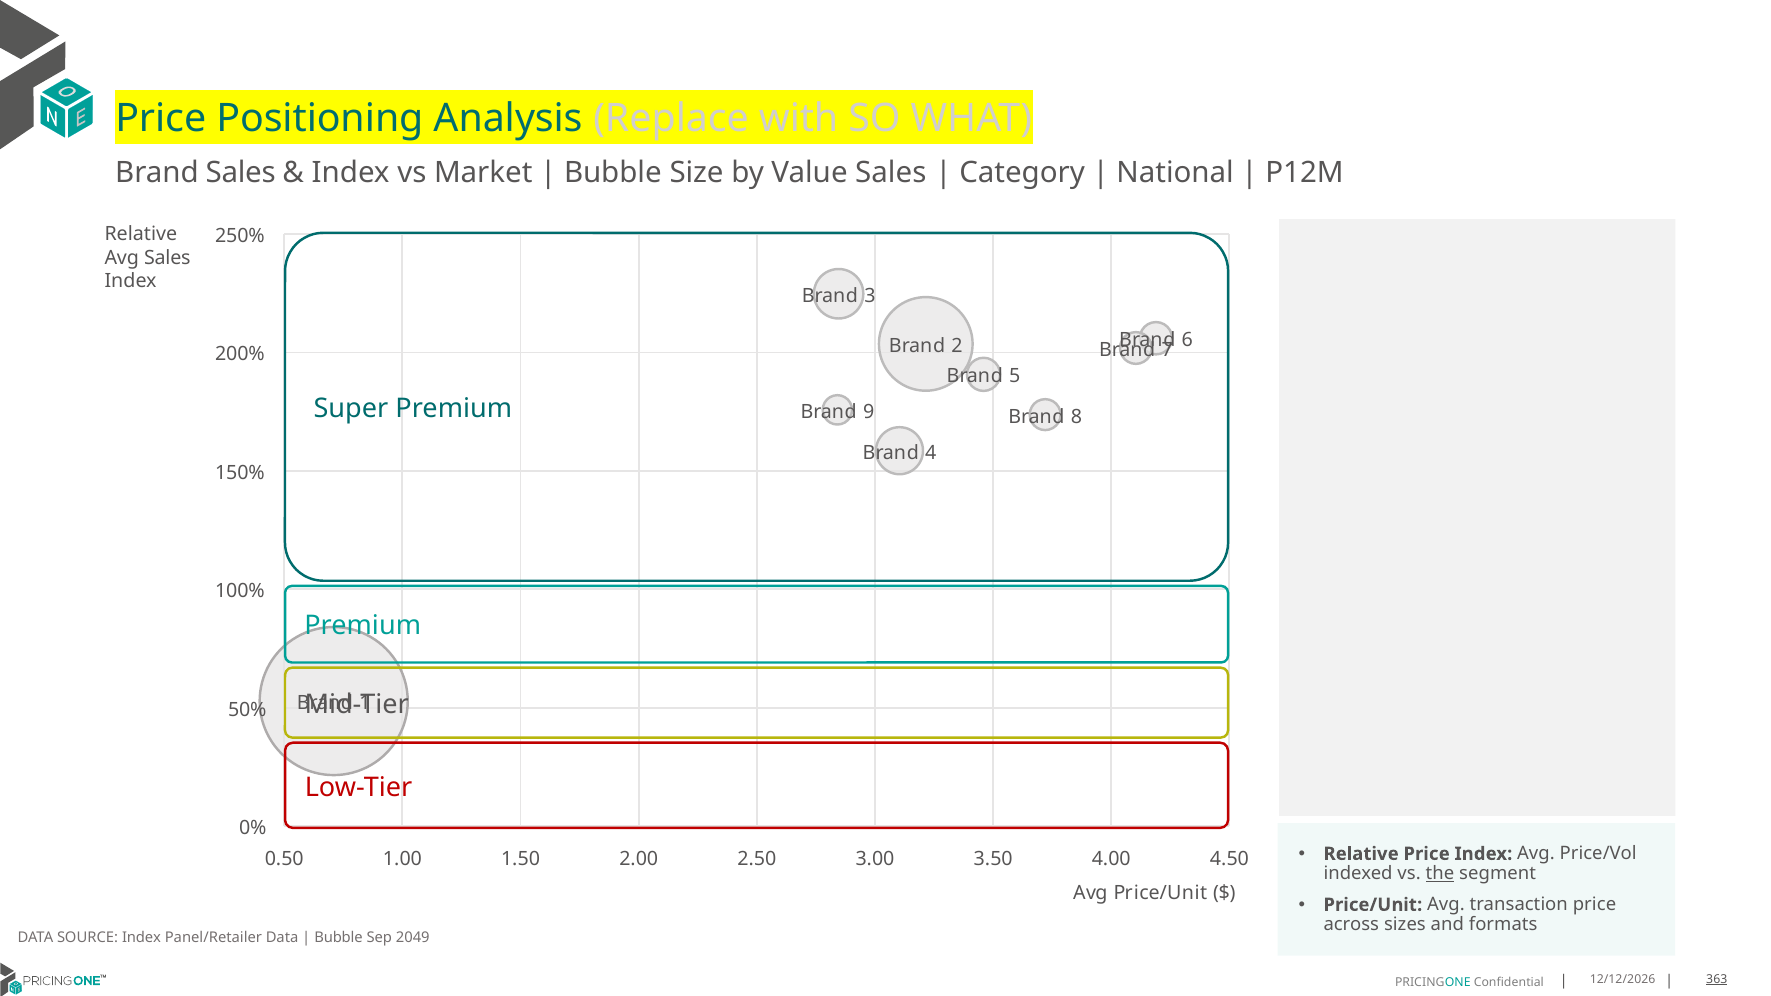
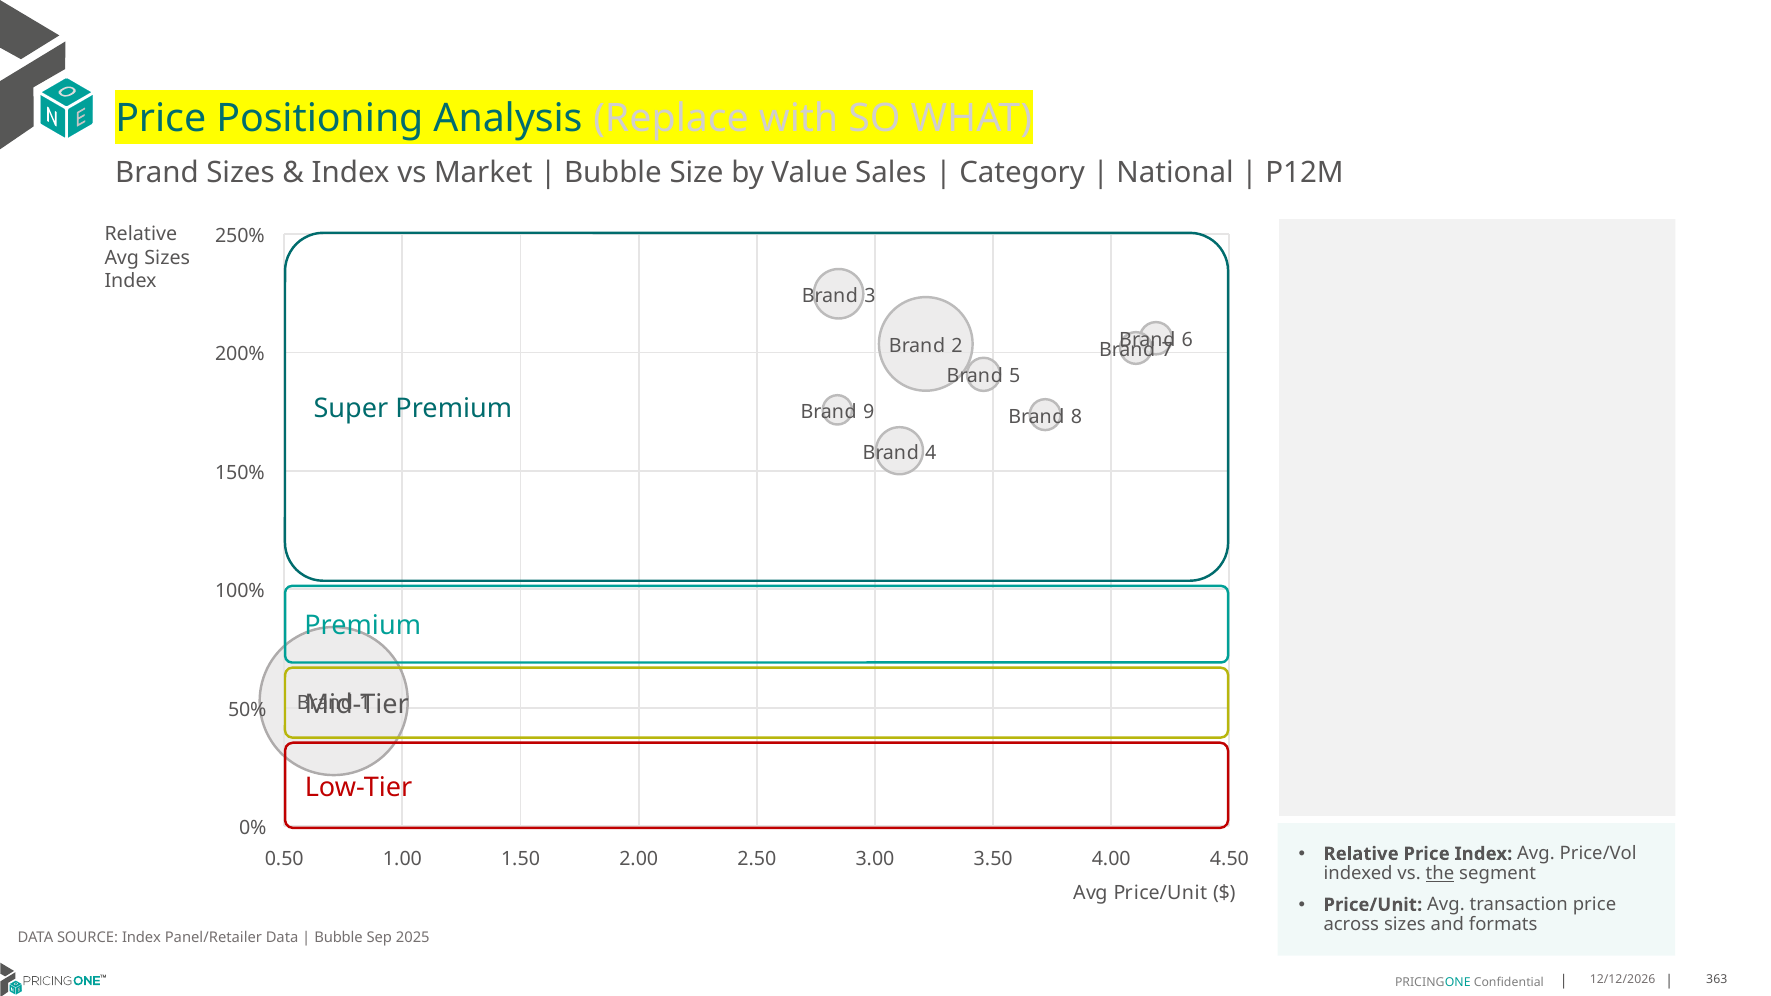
Brand Sales: Sales -> Sizes (241, 173)
Avg Sales: Sales -> Sizes (167, 258)
2049: 2049 -> 2025 (413, 938)
363 underline: present -> none (1717, 979)
